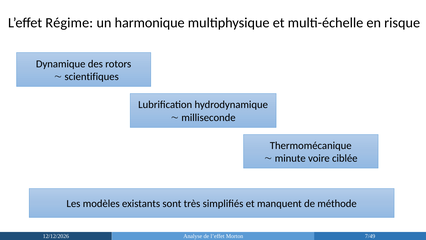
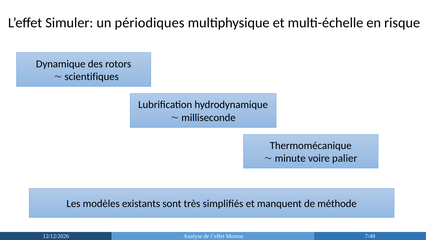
Régime: Régime -> Simuler (69, 23)
harmonique: harmonique -> périodiques (150, 23)
ciblée: ciblée -> palier (345, 158)
